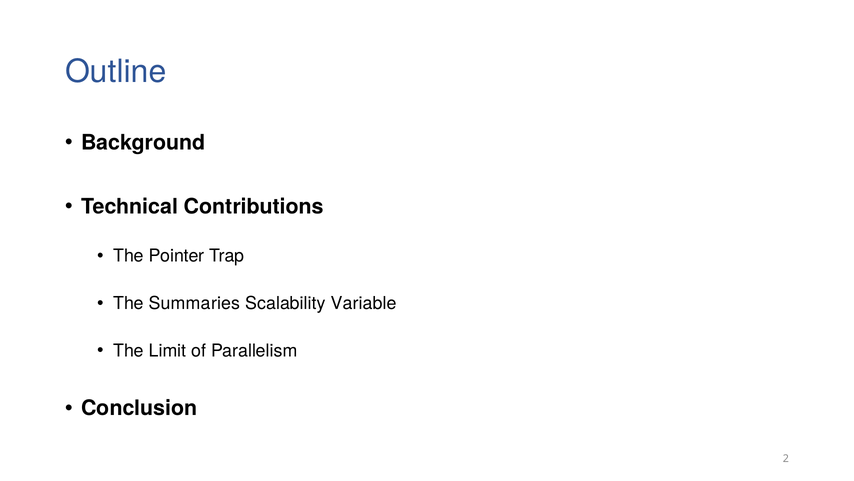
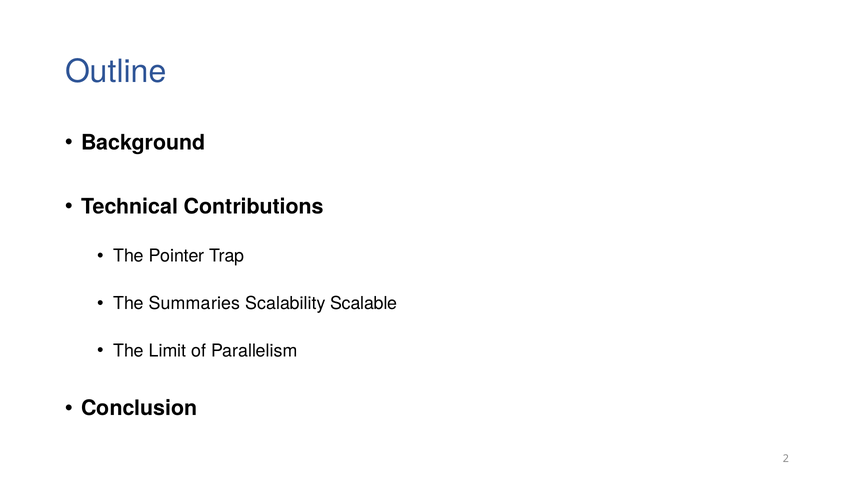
Variable: Variable -> Scalable (364, 303)
